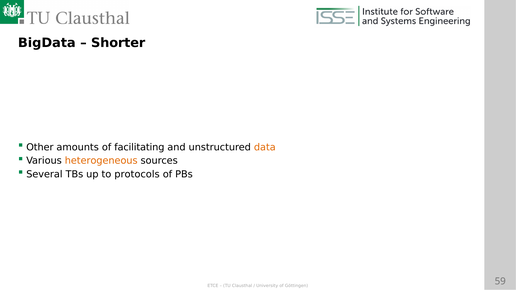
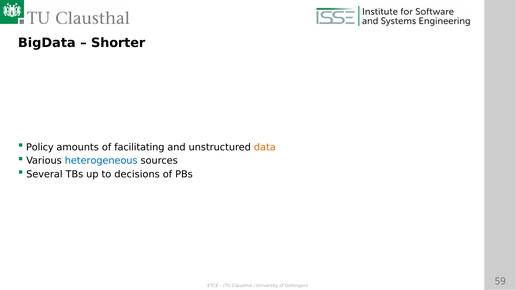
Other: Other -> Policy (40, 147)
heterogeneous colour: orange -> blue (101, 161)
protocols: protocols -> decisions (137, 174)
